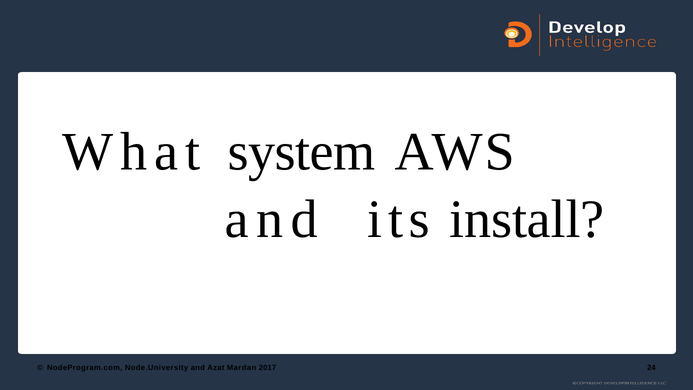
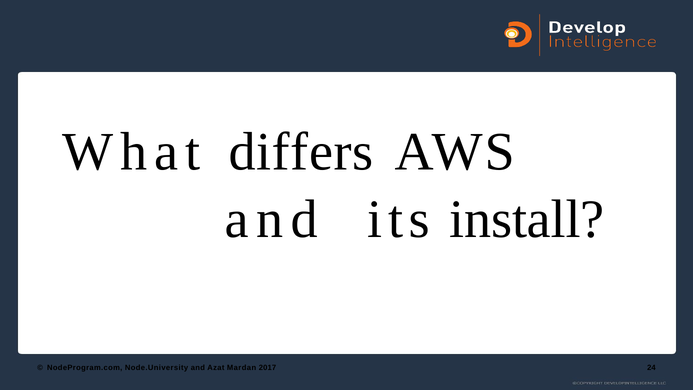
system: system -> differs (301, 152)
